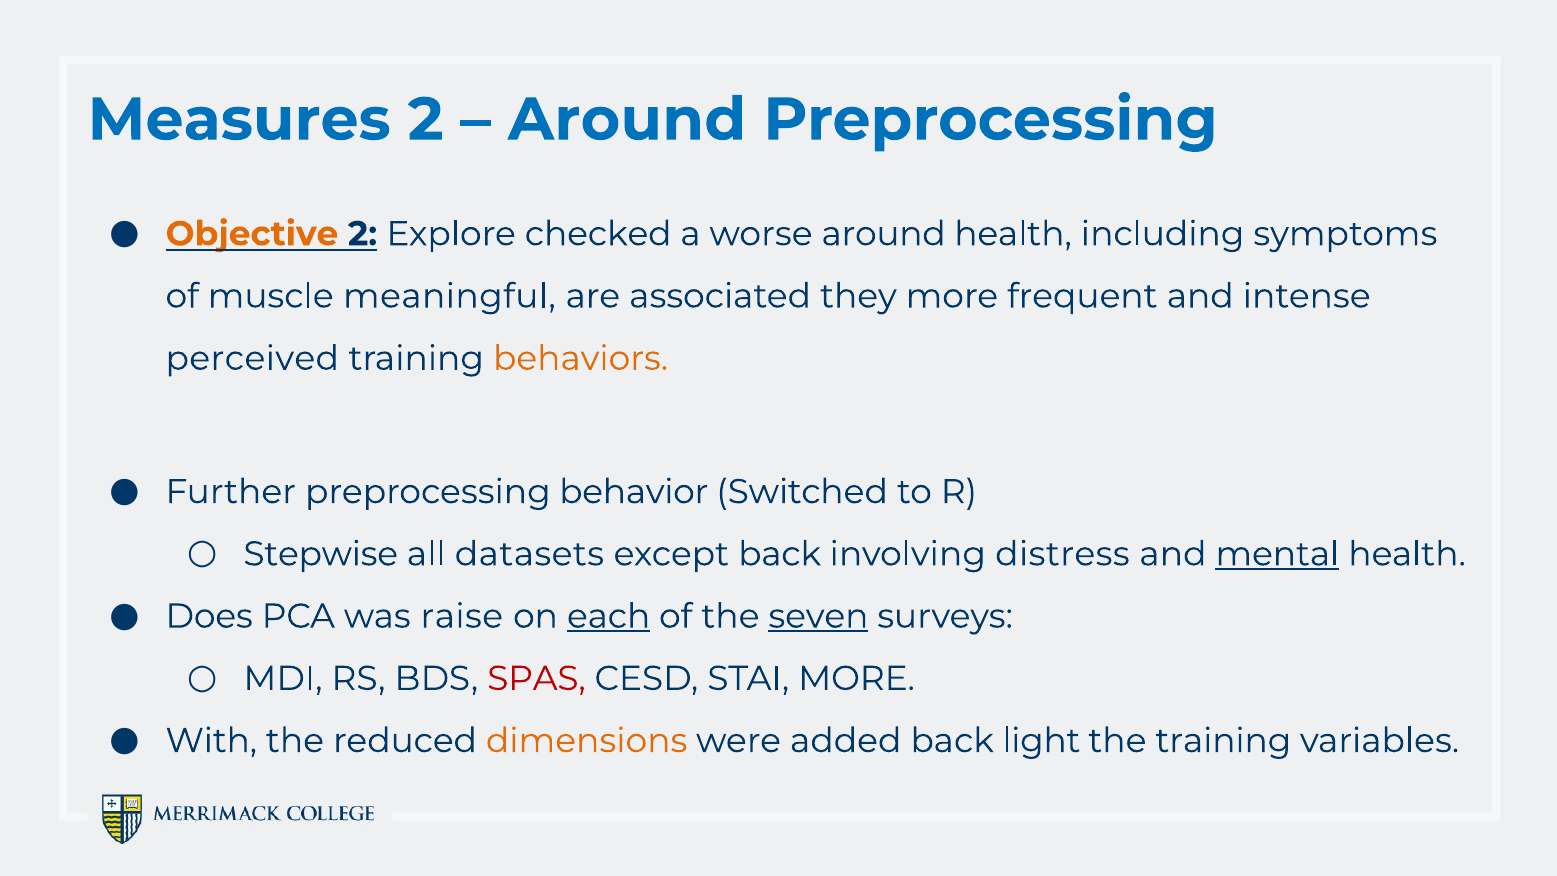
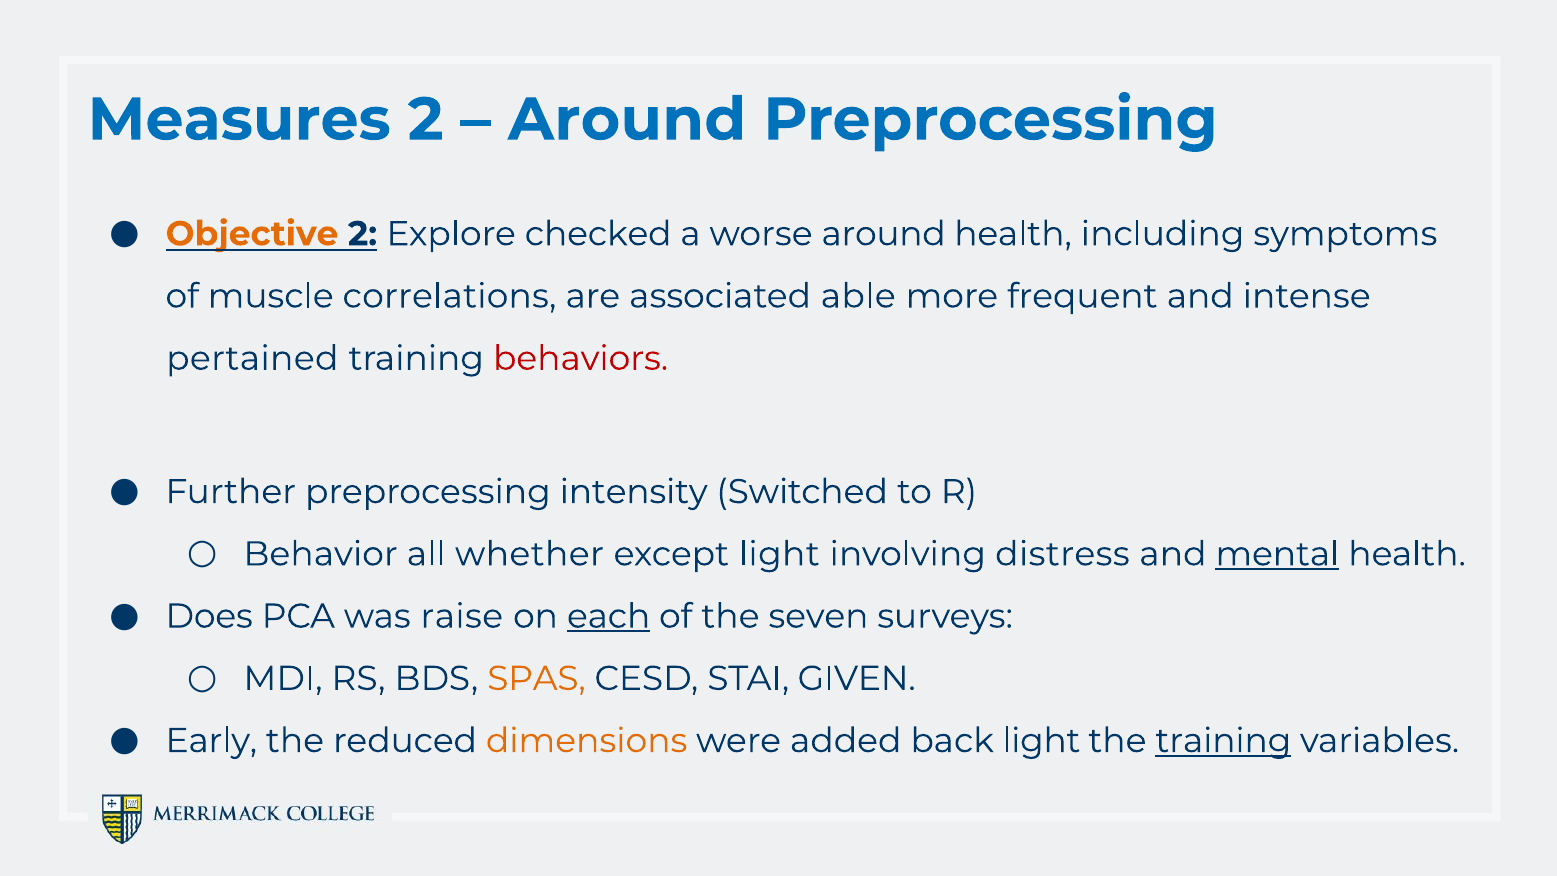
meaningful: meaningful -> correlations (449, 296)
they: they -> able (858, 296)
perceived: perceived -> pertained (252, 358)
behaviors colour: orange -> red (581, 358)
behavior: behavior -> intensity (634, 492)
Stepwise: Stepwise -> Behavior (321, 554)
datasets: datasets -> whether (529, 554)
except back: back -> light (779, 554)
seven underline: present -> none (818, 616)
SPAS colour: red -> orange (536, 678)
STAI MORE: MORE -> GIVEN (857, 678)
With: With -> Early (211, 741)
training underline: none -> present (1223, 741)
